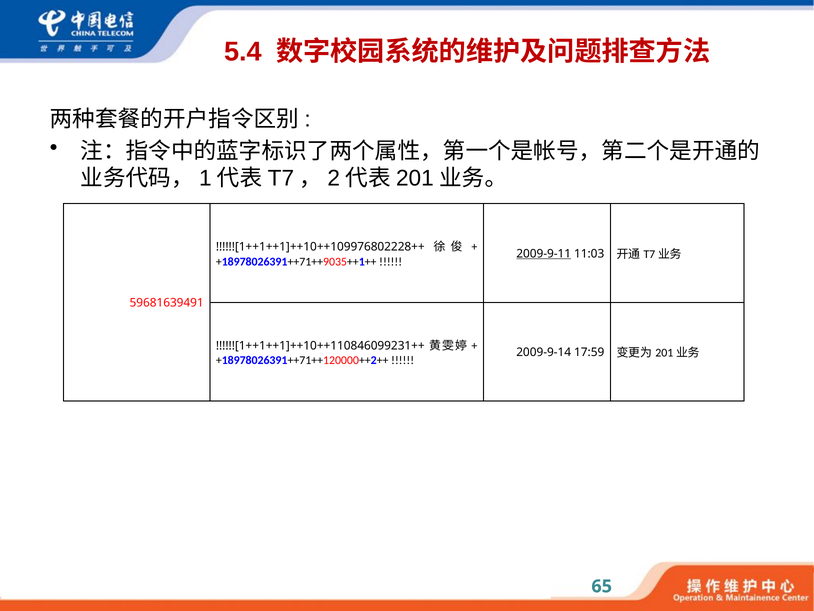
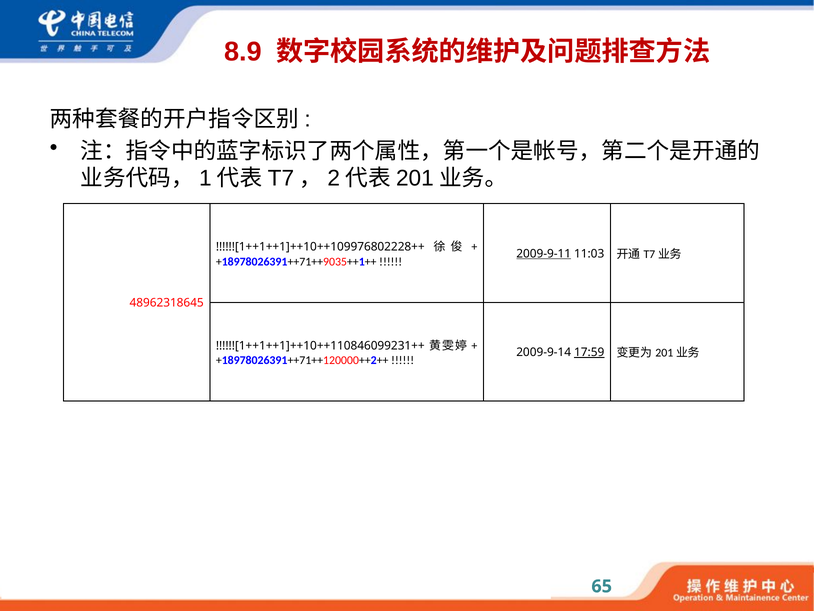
5.4: 5.4 -> 8.9 (243, 52)
59681639491: 59681639491 -> 48962318645 (167, 303)
17:59 underline: none -> present (589, 352)
